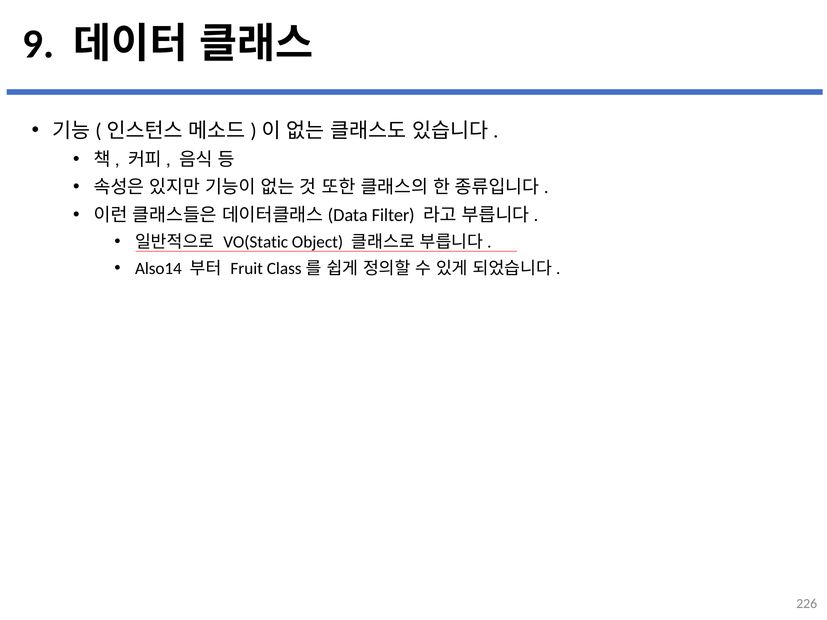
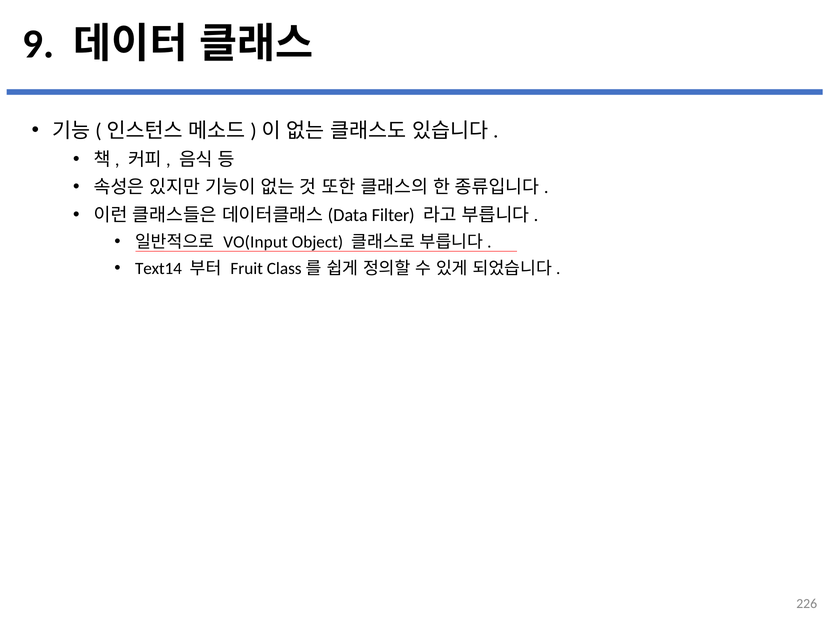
VO(Static: VO(Static -> VO(Input (256, 242)
Also14: Also14 -> Text14 (158, 269)
